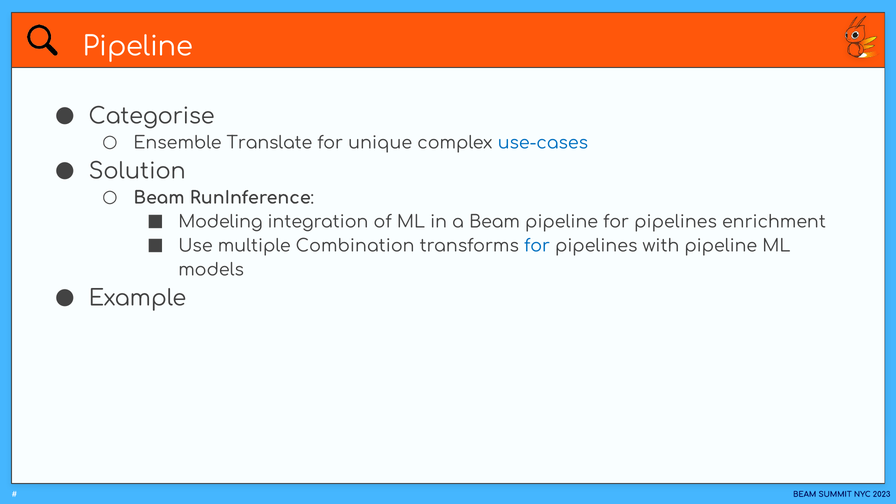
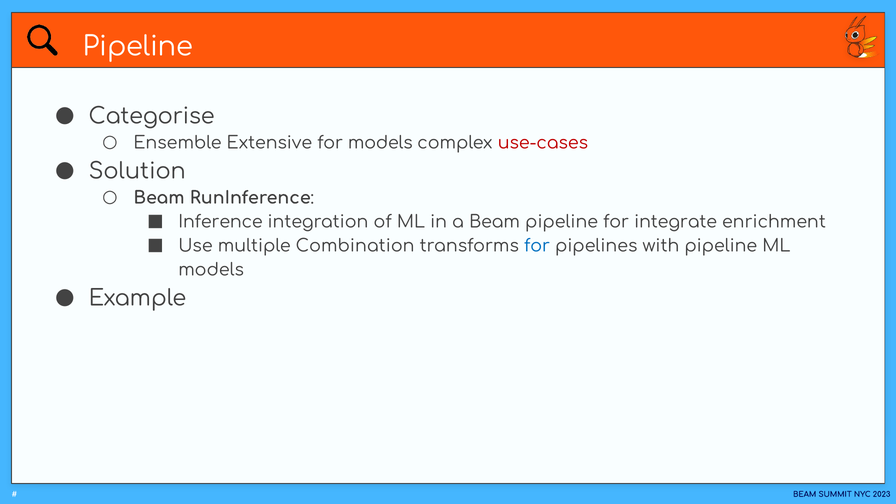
Translate: Translate -> Extensive (269, 143)
for unique: unique -> models (380, 143)
use-cases colour: blue -> red (543, 143)
Modeling: Modeling -> Inference (220, 222)
pipeline for pipelines: pipelines -> integrate (676, 222)
